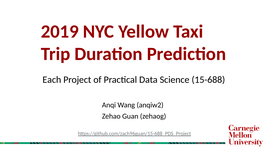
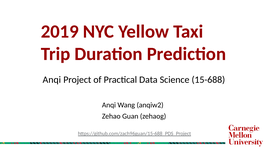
Each: Each -> Anqi (52, 80)
